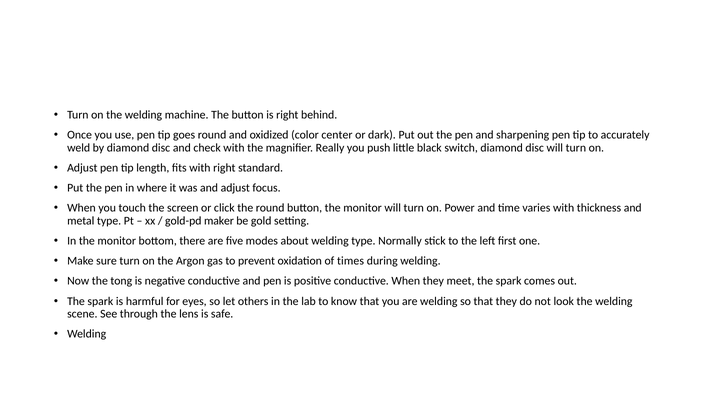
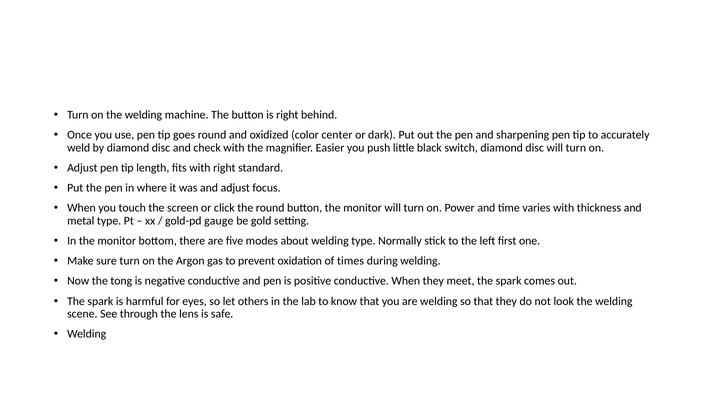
Really: Really -> Easier (330, 148)
maker: maker -> gauge (219, 221)
